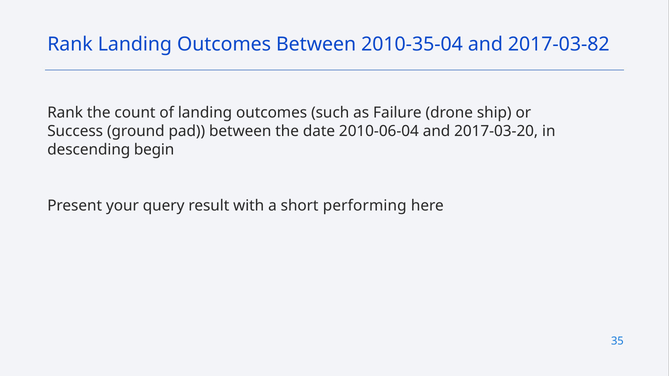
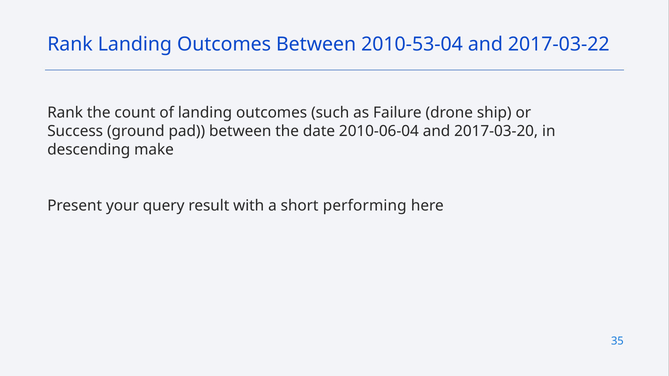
2010-35-04: 2010-35-04 -> 2010-53-04 (412, 45)
2017-03-82: 2017-03-82 -> 2017-03-22 (559, 45)
begin: begin -> make (154, 150)
